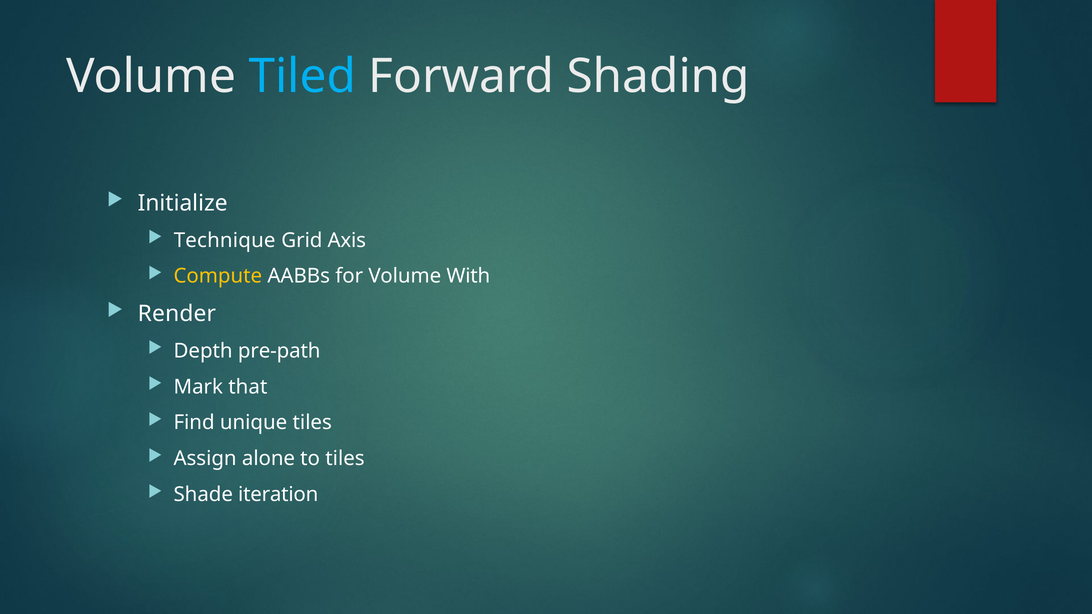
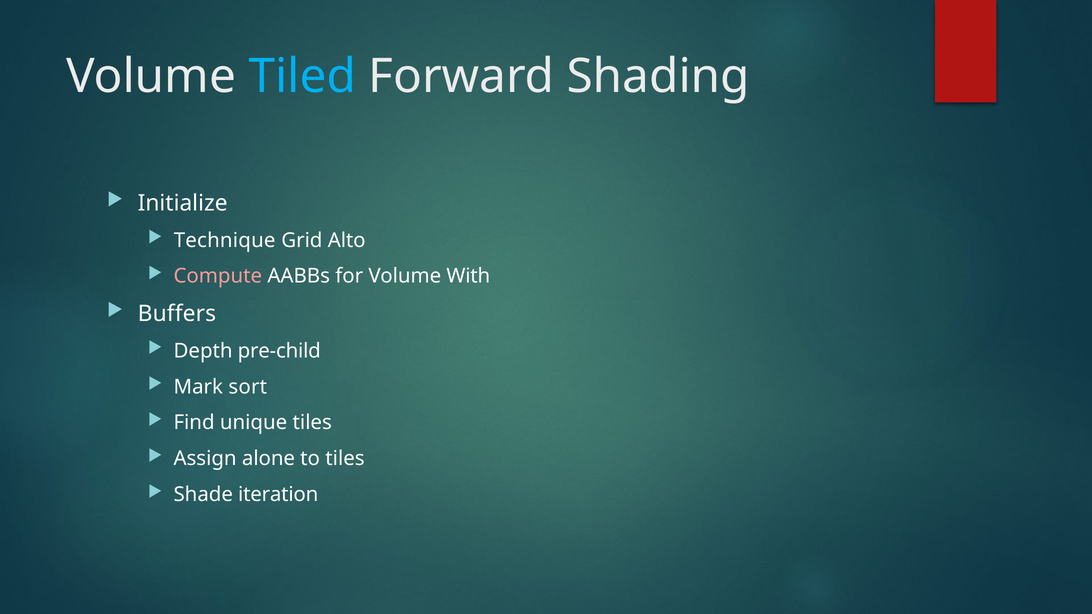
Axis: Axis -> Alto (347, 240)
Compute colour: yellow -> pink (218, 276)
Render: Render -> Buffers (177, 314)
pre-path: pre-path -> pre-child (279, 351)
that: that -> sort (248, 387)
